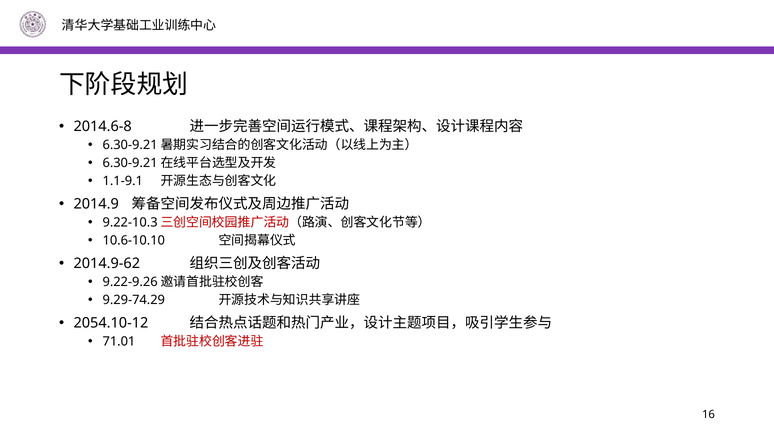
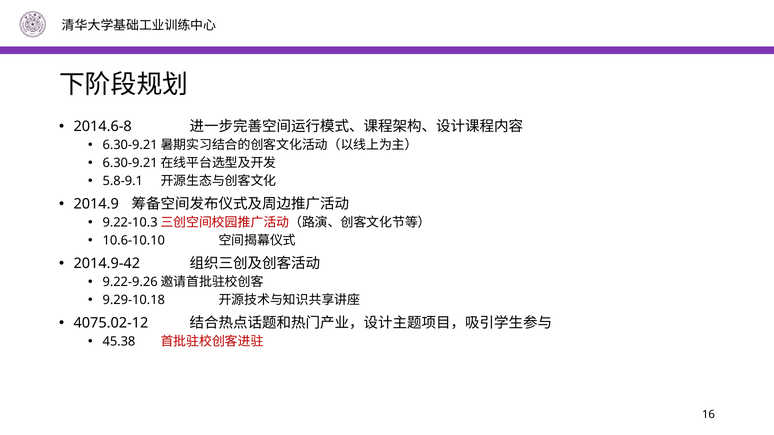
1.1-9.1: 1.1-9.1 -> 5.8-9.1 (123, 181)
2014.9-62: 2014.9-62 -> 2014.9-42 (107, 264)
9.29-74.29: 9.29-74.29 -> 9.29-10.18 (134, 300)
2054.10-12: 2054.10-12 -> 4075.02-12 (111, 323)
71.01: 71.01 -> 45.38 (119, 342)
